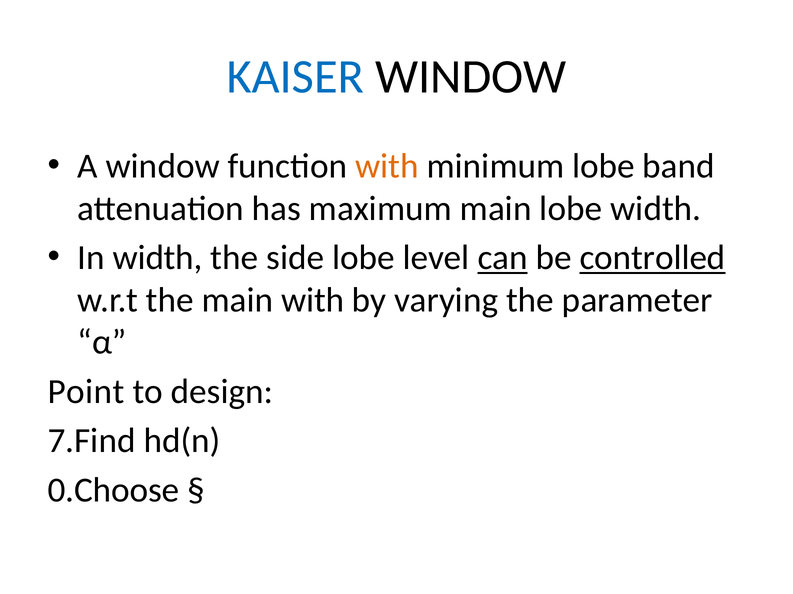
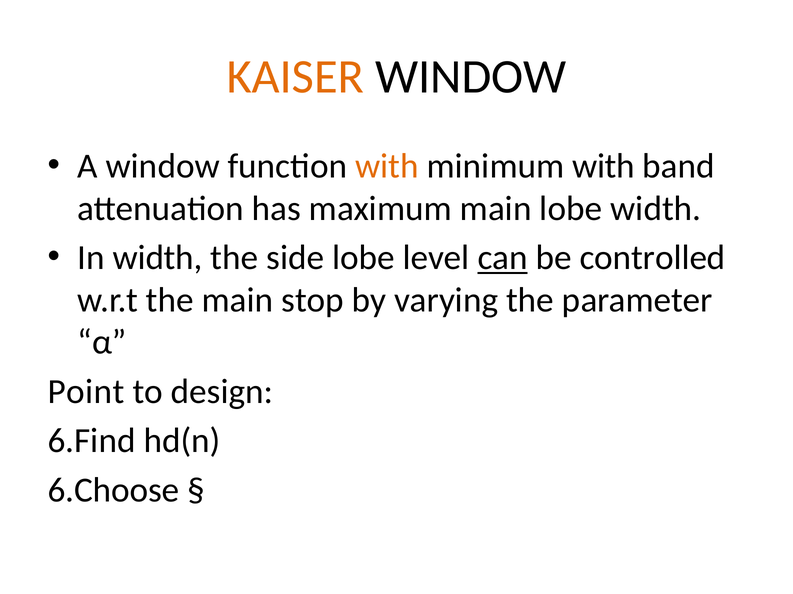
KAISER colour: blue -> orange (295, 77)
minimum lobe: lobe -> with (604, 166)
controlled underline: present -> none (652, 258)
main with: with -> stop (313, 300)
7.Find: 7.Find -> 6.Find (92, 441)
0.Choose: 0.Choose -> 6.Choose (114, 491)
